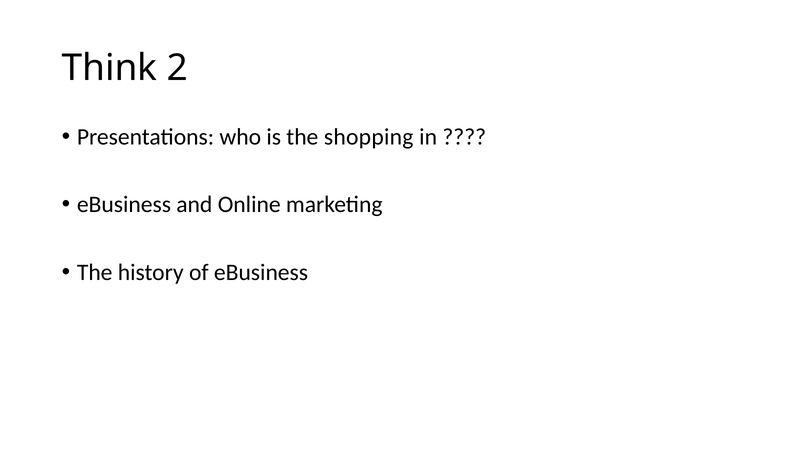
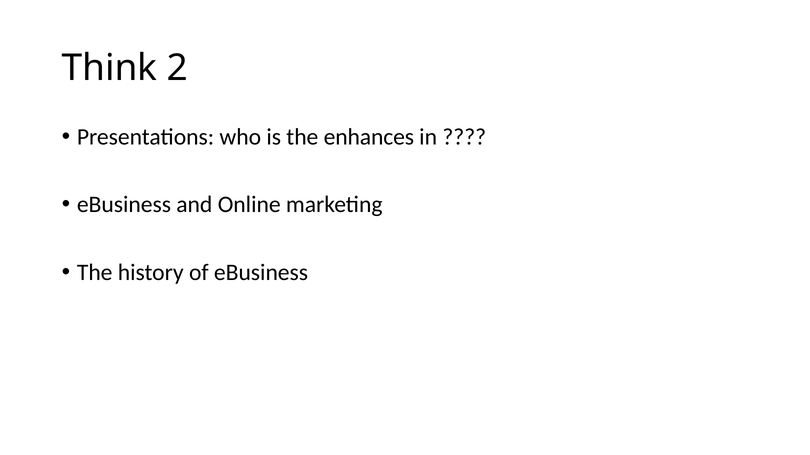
shopping: shopping -> enhances (369, 137)
